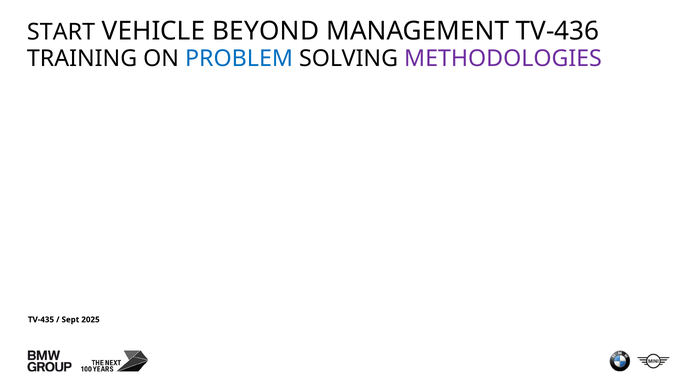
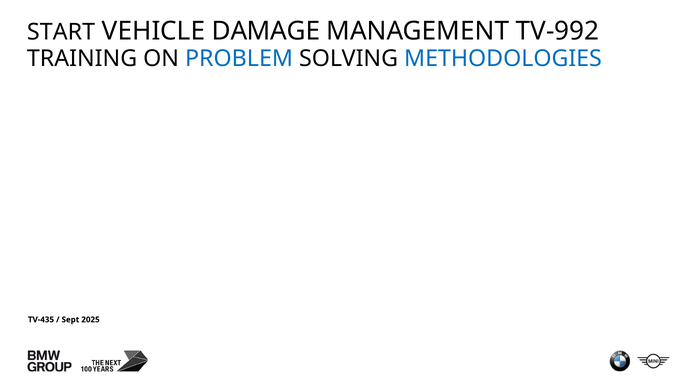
BEYOND: BEYOND -> DAMAGE (266, 31)
TV-436: TV-436 -> TV-992 (558, 31)
METHODOLOGIES colour: purple -> blue (503, 59)
